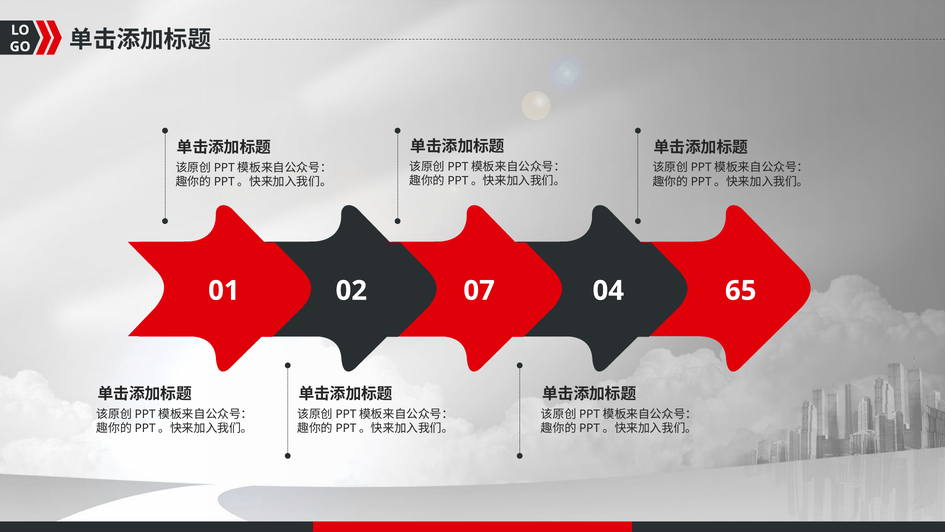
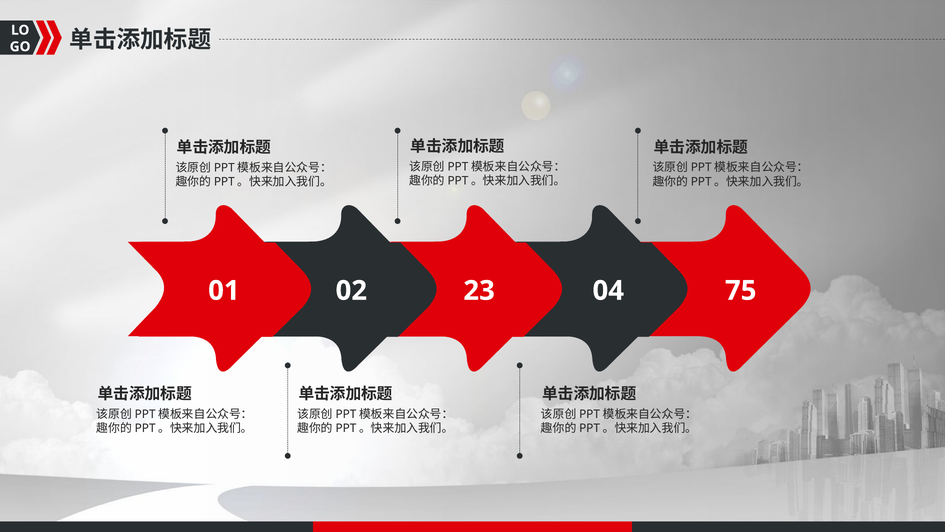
07: 07 -> 23 (479, 290)
65: 65 -> 75 (741, 290)
